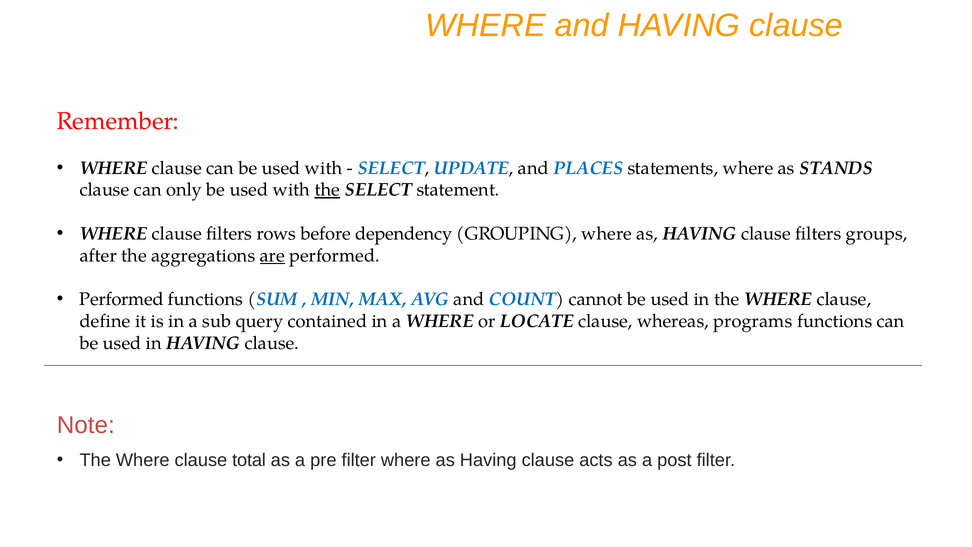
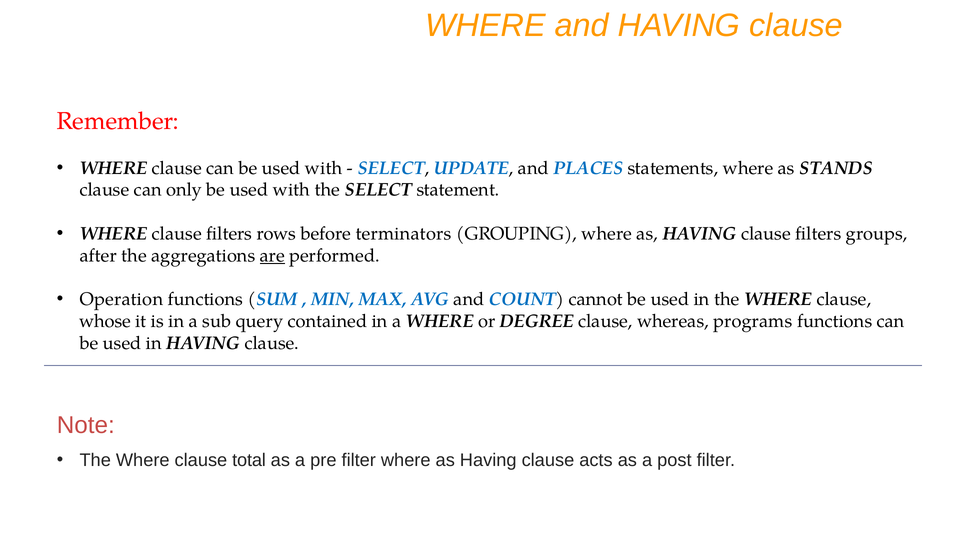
the underline: present -> none (327, 190)
dependency: dependency -> terminators (404, 234)
Performed: Performed -> Operation (121, 299)
define: define -> whose (105, 321)
LOCATE: LOCATE -> DEGREE (537, 321)
